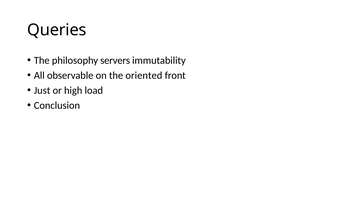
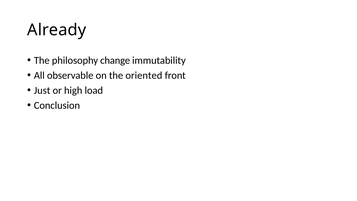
Queries: Queries -> Already (57, 30)
servers: servers -> change (115, 60)
